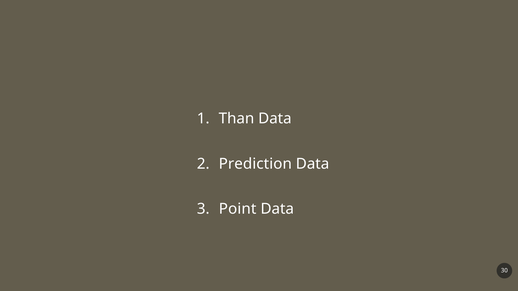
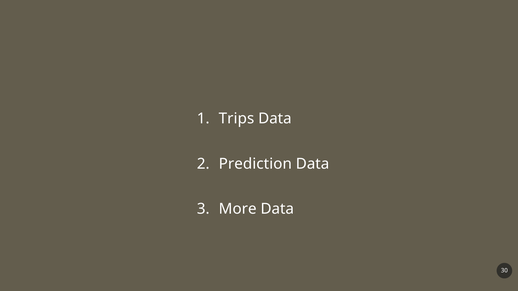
Than: Than -> Trips (236, 119)
Point: Point -> More (238, 209)
